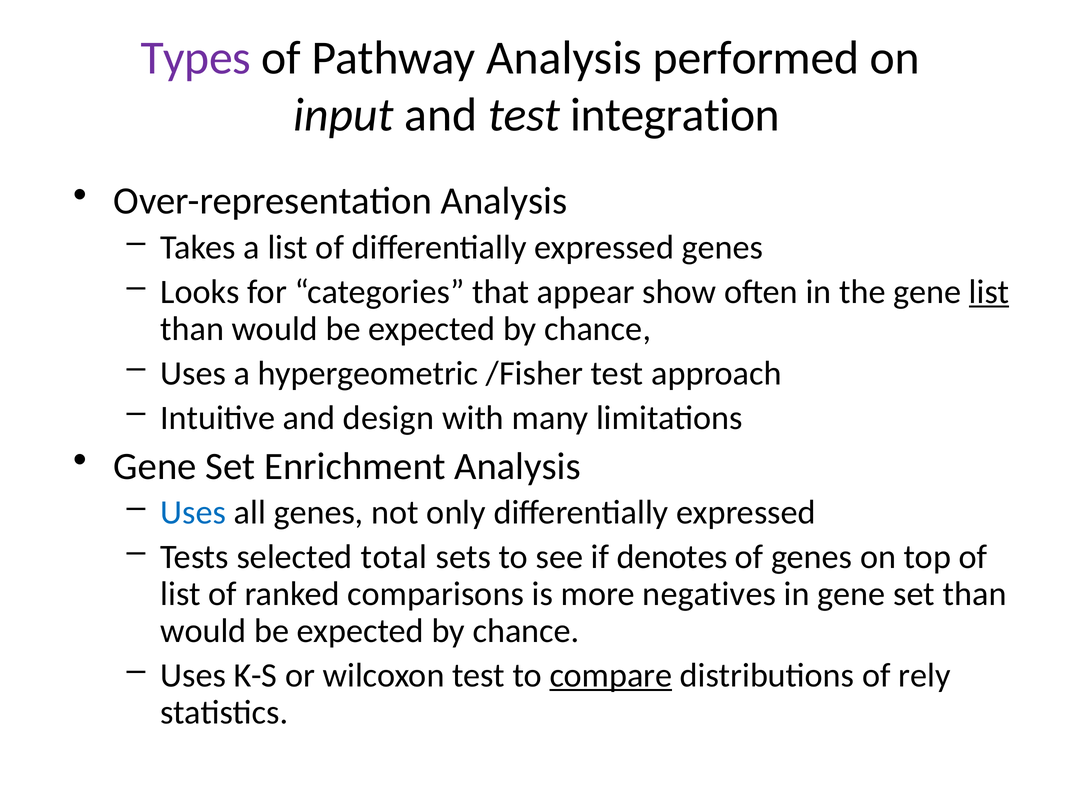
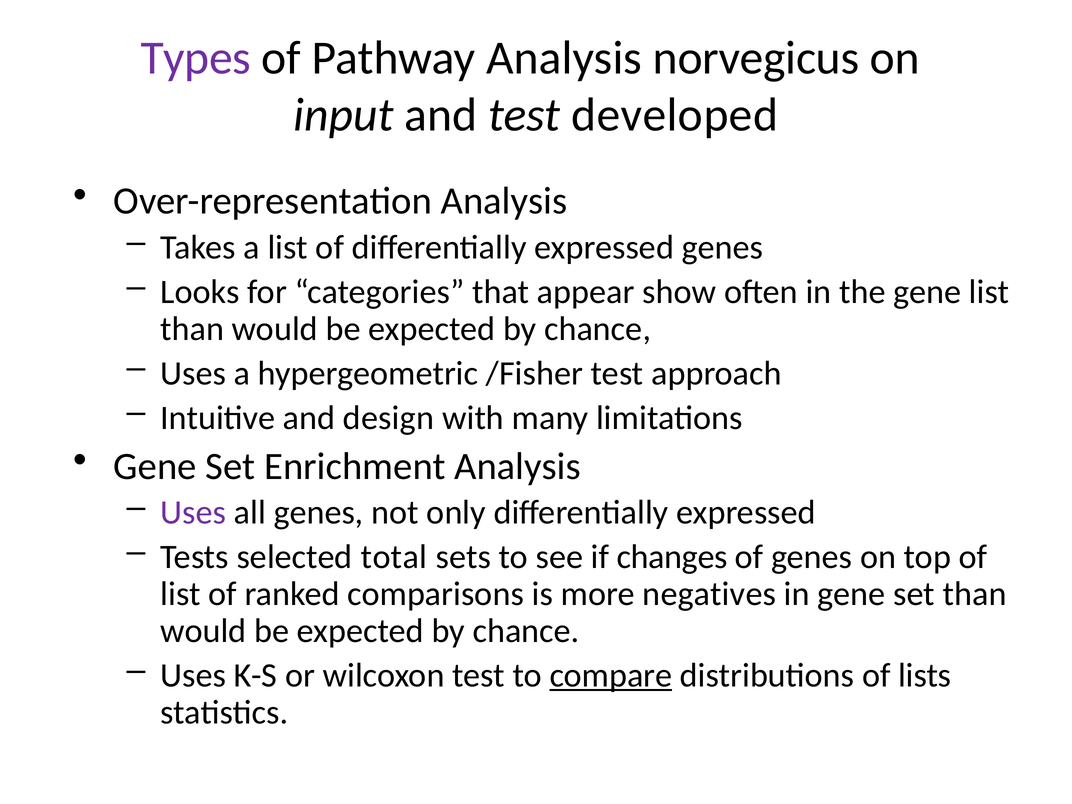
performed: performed -> norvegicus (756, 58)
integration: integration -> developed (675, 115)
list underline: present -> none (989, 292)
Uses colour: blue -> purple (193, 513)
denotes: denotes -> changes (672, 557)
rely: rely -> lists (925, 676)
